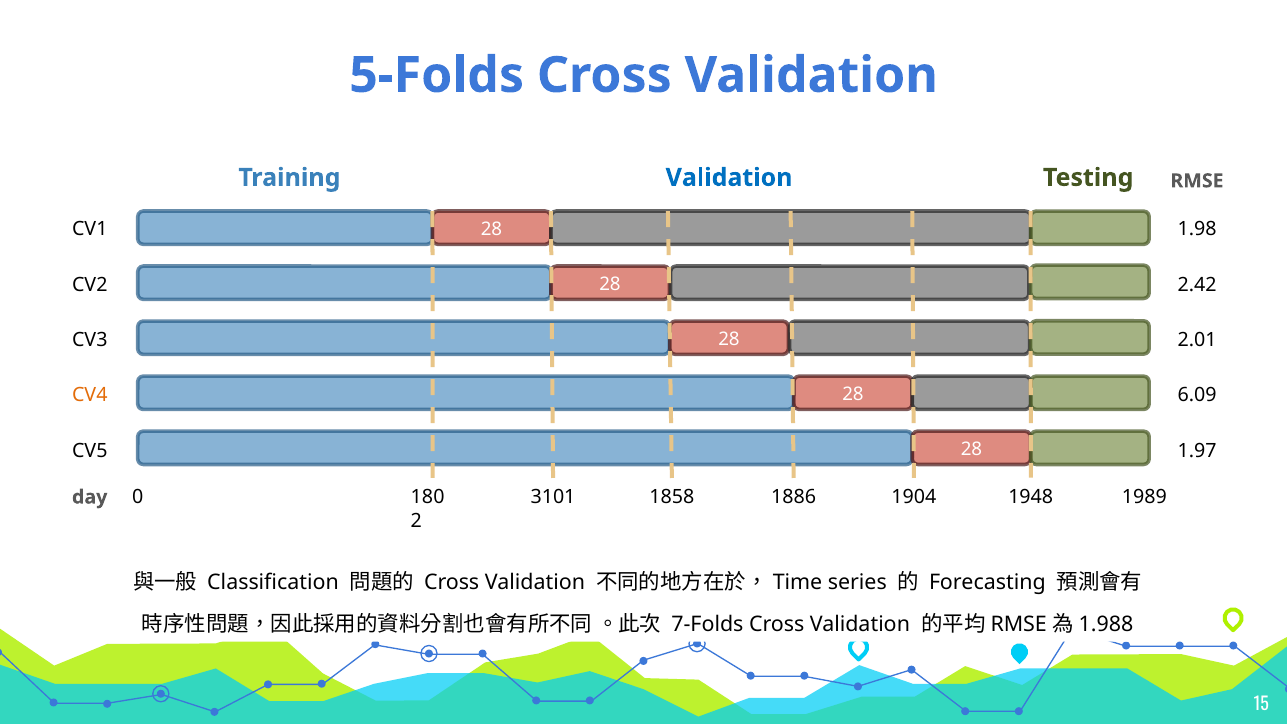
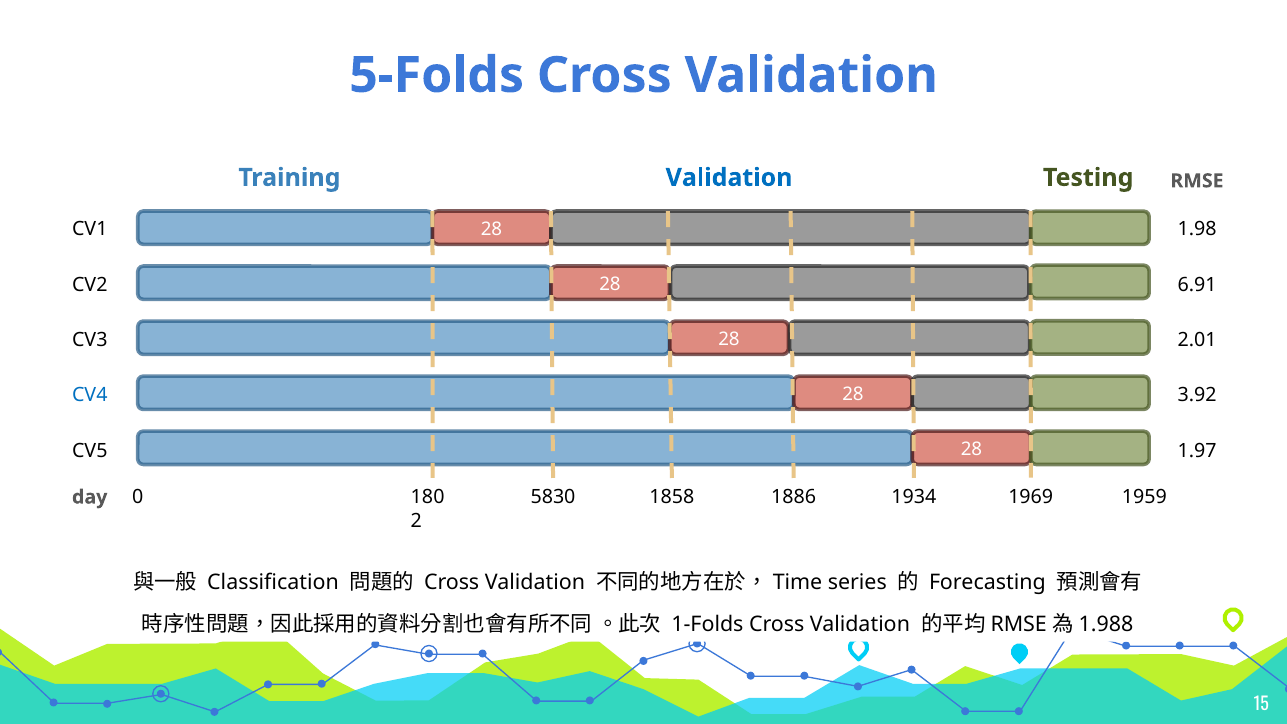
2.42: 2.42 -> 6.91 (1197, 285)
CV4 colour: orange -> blue (90, 395)
6.09: 6.09 -> 3.92 (1197, 395)
1948: 1948 -> 1969 (1031, 497)
3101: 3101 -> 5830 (553, 497)
1904: 1904 -> 1934 (914, 497)
1989: 1989 -> 1959 (1144, 497)
7-Folds: 7-Folds -> 1-Folds (707, 624)
